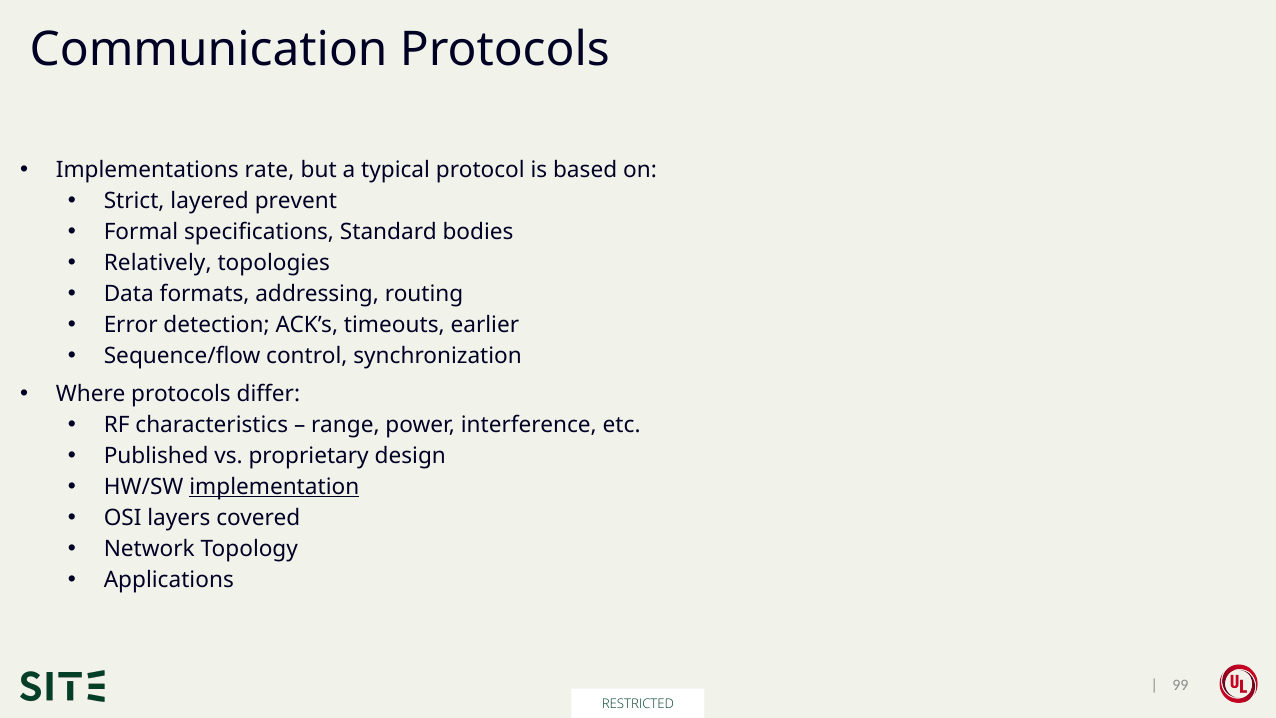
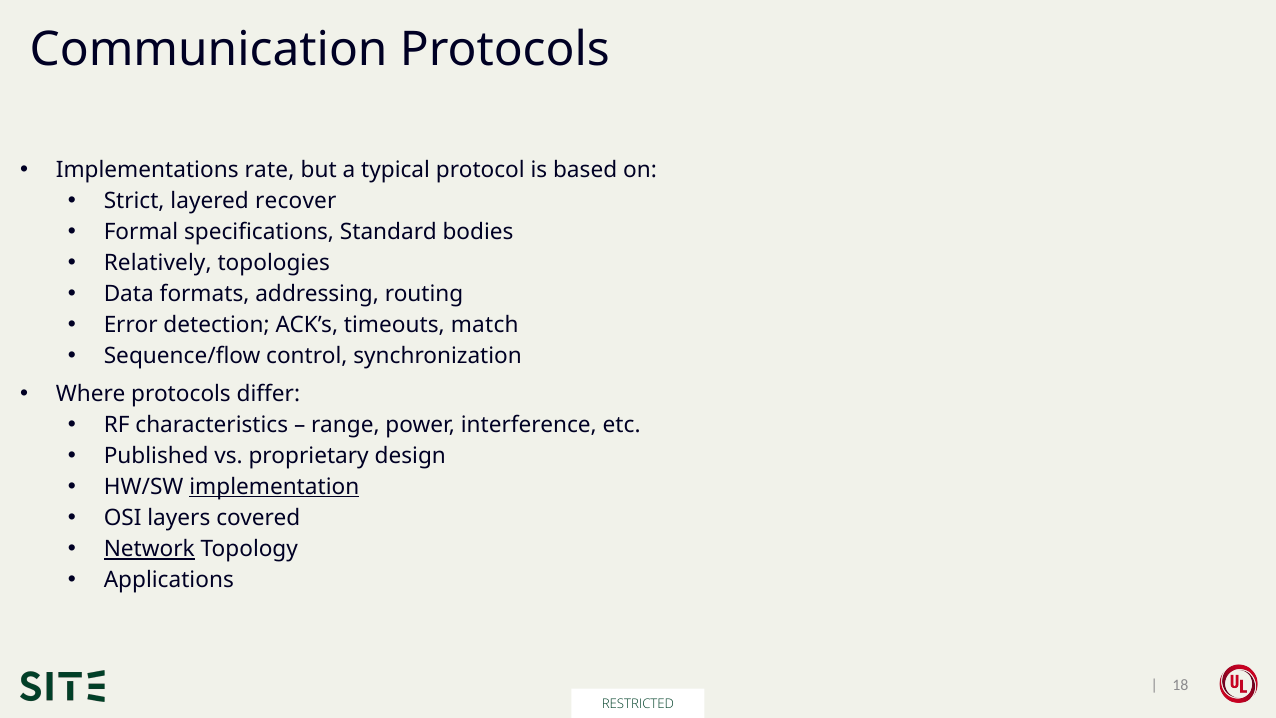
prevent: prevent -> recover (296, 201)
earlier: earlier -> match (485, 325)
Network underline: none -> present (149, 549)
99: 99 -> 18 (1180, 685)
